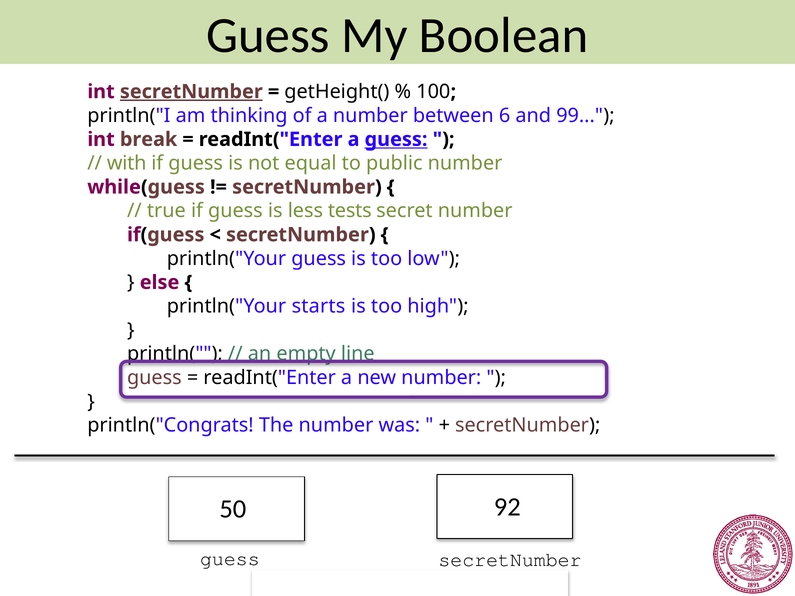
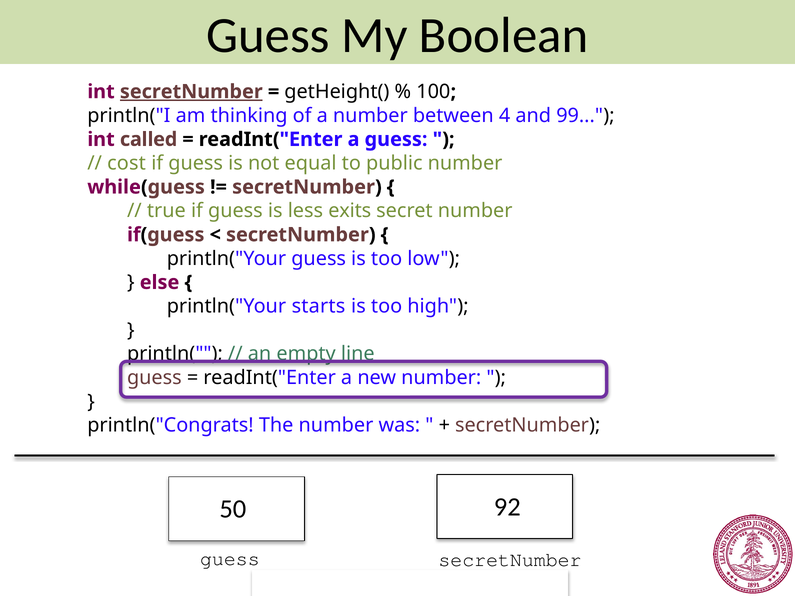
6: 6 -> 4 (505, 116)
break: break -> called (149, 139)
guess underline: present -> none (396, 139)
with: with -> cost (127, 163)
tests: tests -> exits (350, 211)
